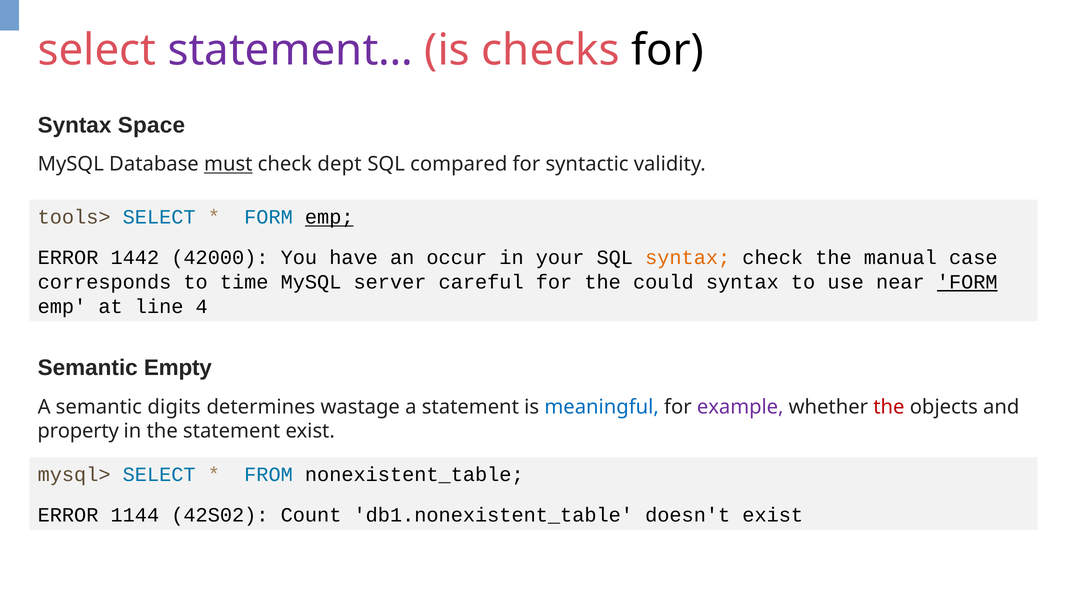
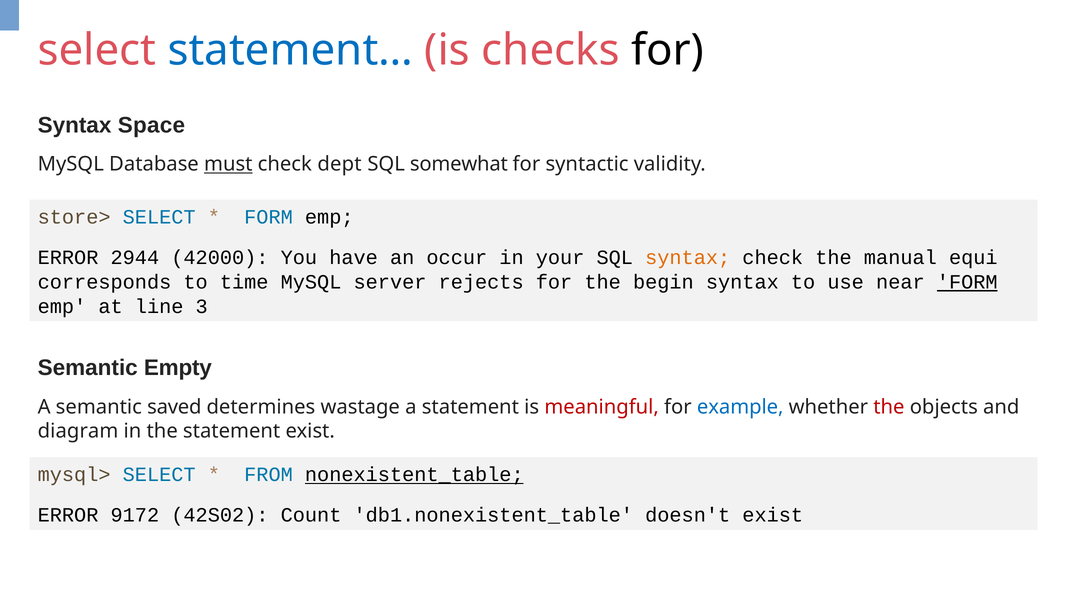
statement… colour: purple -> blue (290, 50)
compared: compared -> somewhat (459, 164)
tools>: tools> -> store> (74, 217)
emp underline: present -> none (329, 217)
1442: 1442 -> 2944 (135, 258)
case: case -> equi (973, 258)
careful: careful -> rejects (481, 282)
could: could -> begin (663, 282)
4: 4 -> 3 (202, 306)
digits: digits -> saved (174, 406)
meaningful colour: blue -> red (602, 406)
example colour: purple -> blue (740, 406)
property: property -> diagram (78, 431)
nonexistent_table underline: none -> present (414, 474)
1144: 1144 -> 9172 (135, 515)
